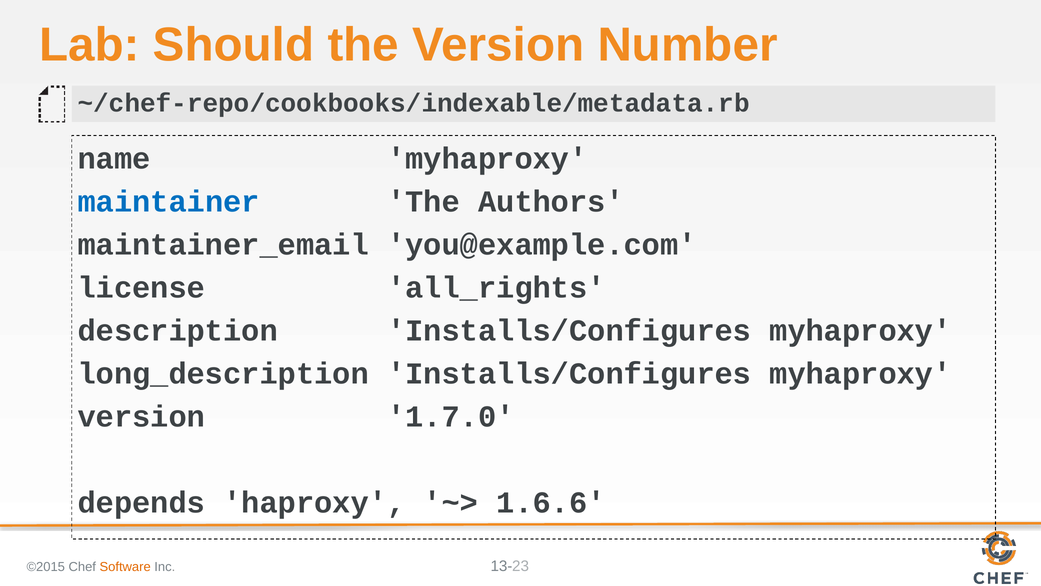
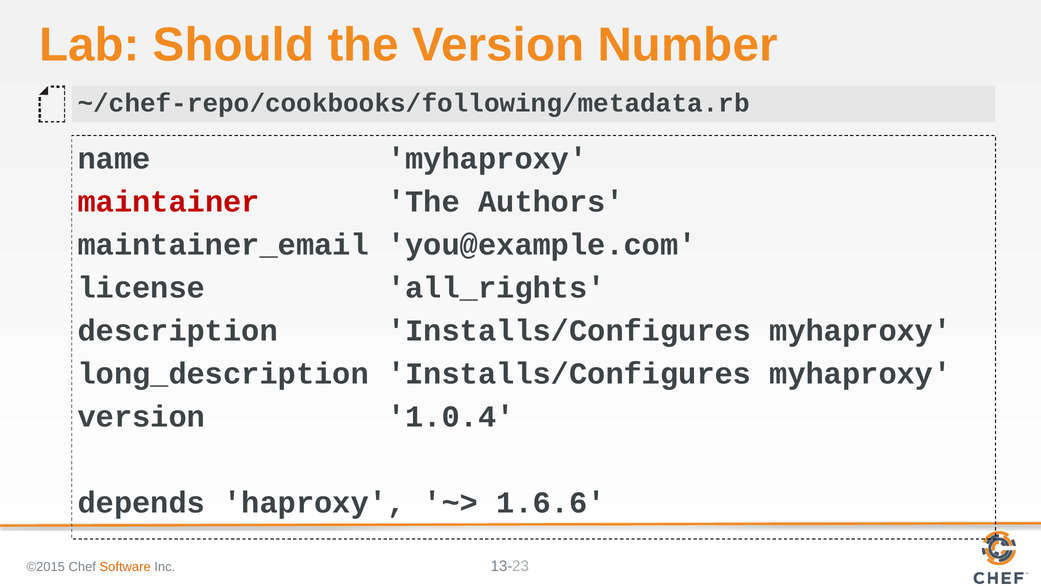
~/chef-repo/cookbooks/indexable/metadata.rb: ~/chef-repo/cookbooks/indexable/metadata.rb -> ~/chef-repo/cookbooks/following/metadata.rb (414, 103)
maintainer colour: blue -> red (169, 202)
1.7.0: 1.7.0 -> 1.0.4 (451, 416)
